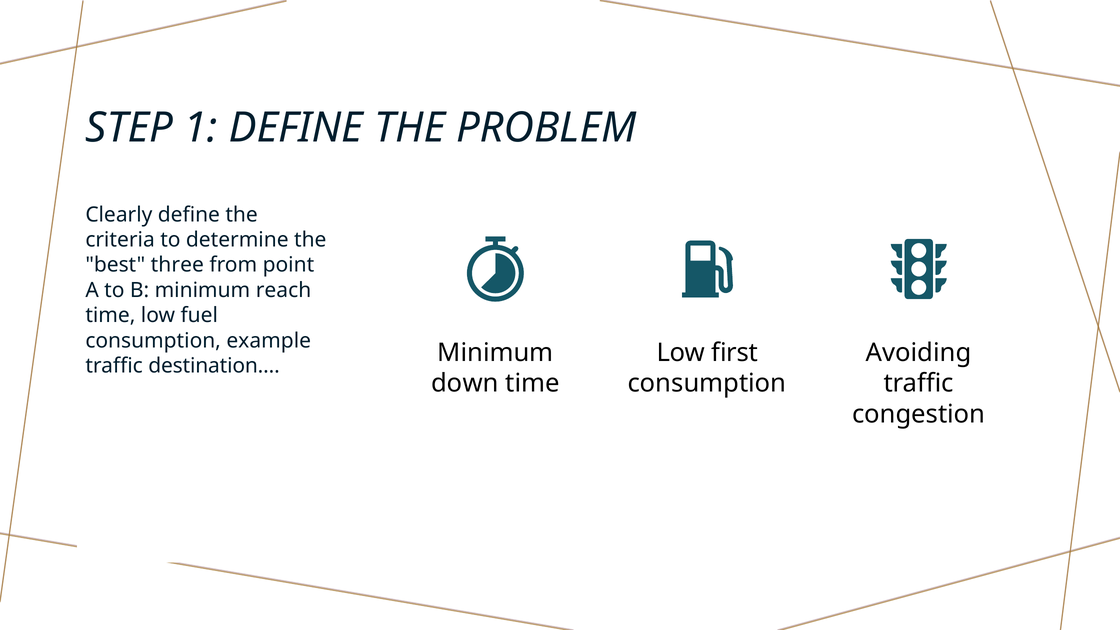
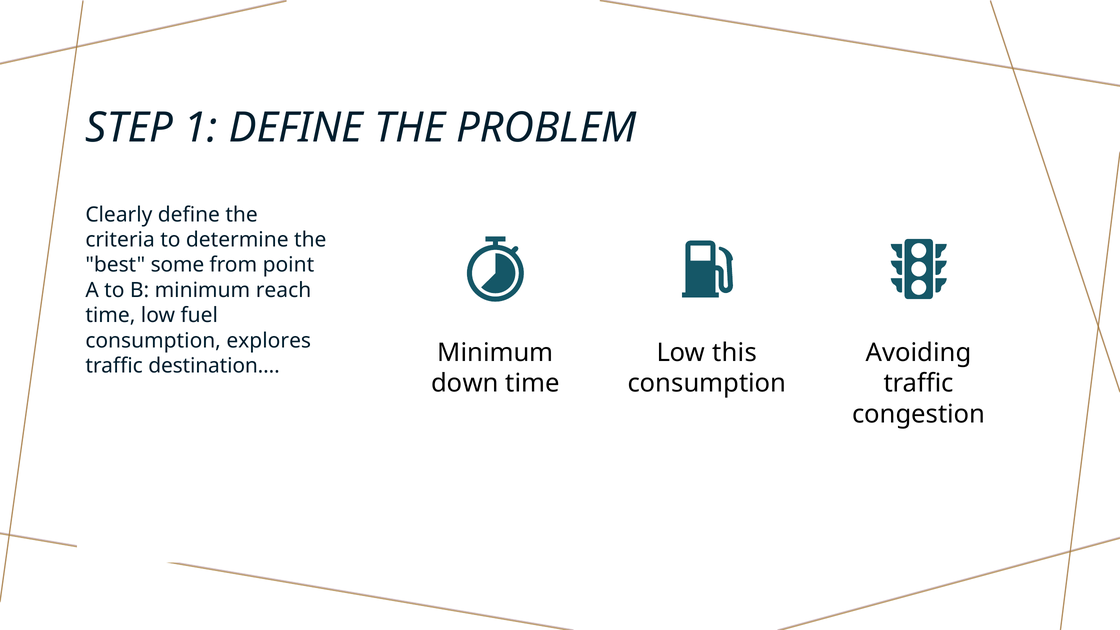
three: three -> some (177, 265)
example: example -> explores (269, 341)
first: first -> this (735, 353)
